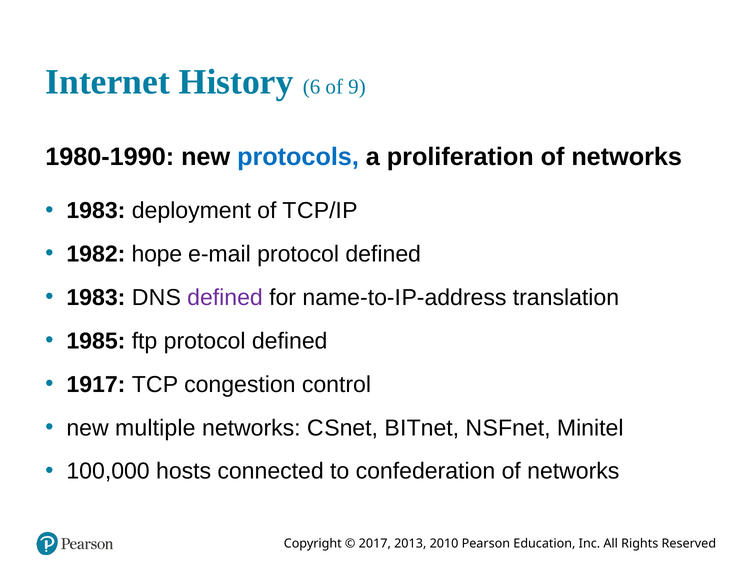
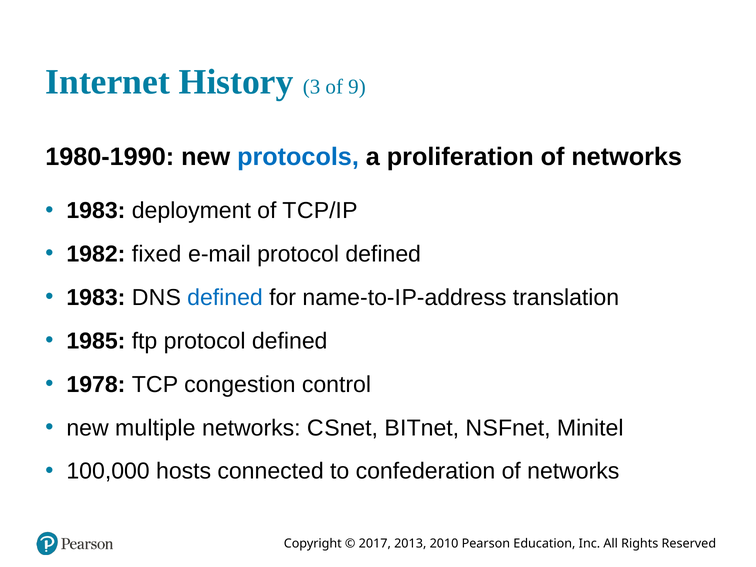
6: 6 -> 3 (312, 87)
hope: hope -> fixed (157, 254)
defined colour: purple -> blue (225, 298)
1917: 1917 -> 1978 (96, 384)
